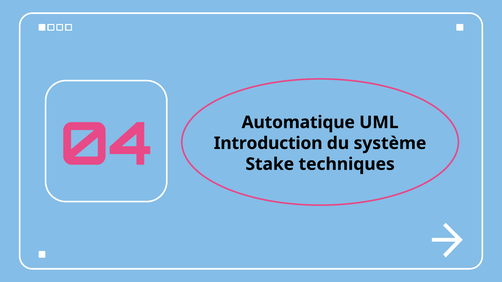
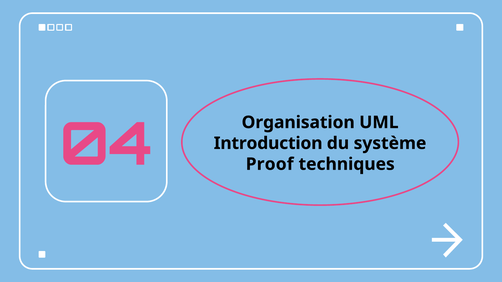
Automatique: Automatique -> Organisation (298, 123)
Stake: Stake -> Proof (270, 164)
